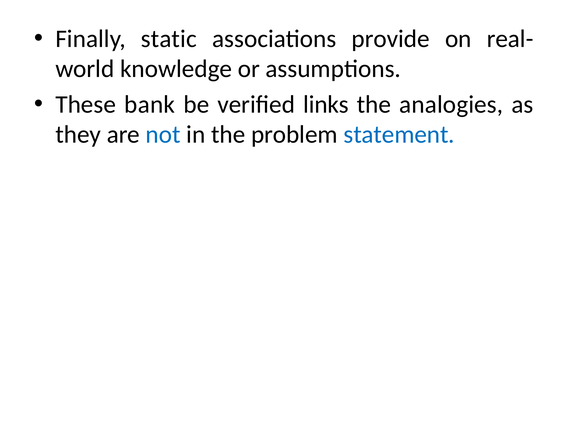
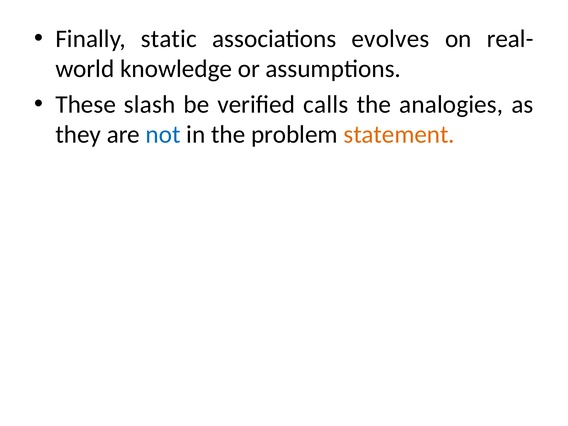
provide: provide -> evolves (391, 39)
bank: bank -> slash (150, 104)
links: links -> calls (326, 104)
statement colour: blue -> orange (399, 135)
